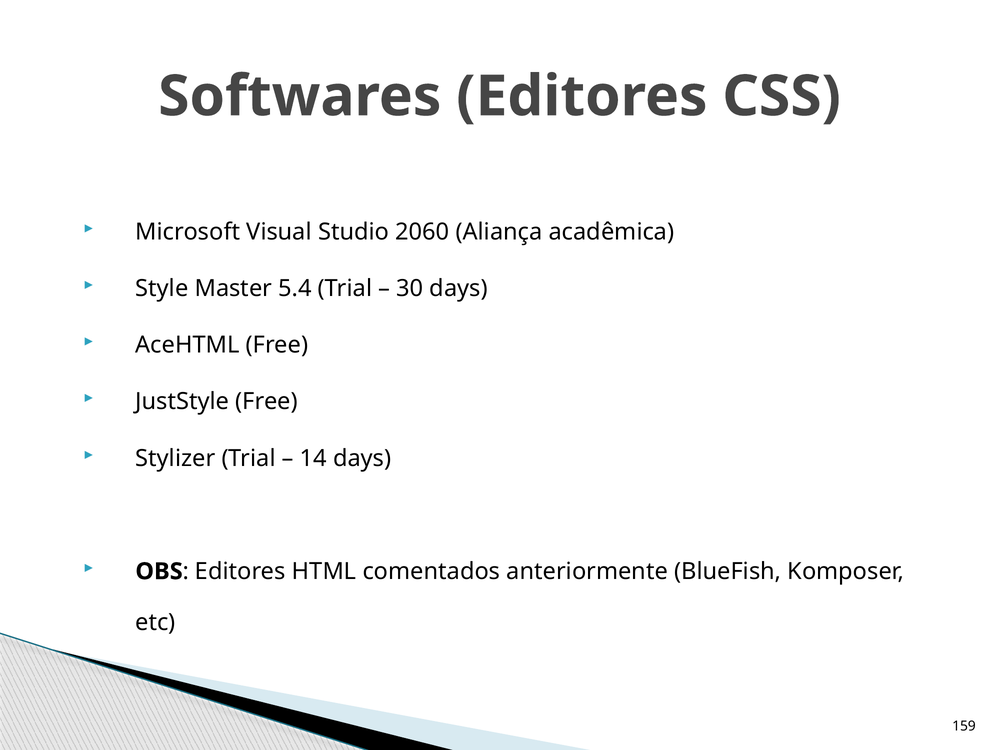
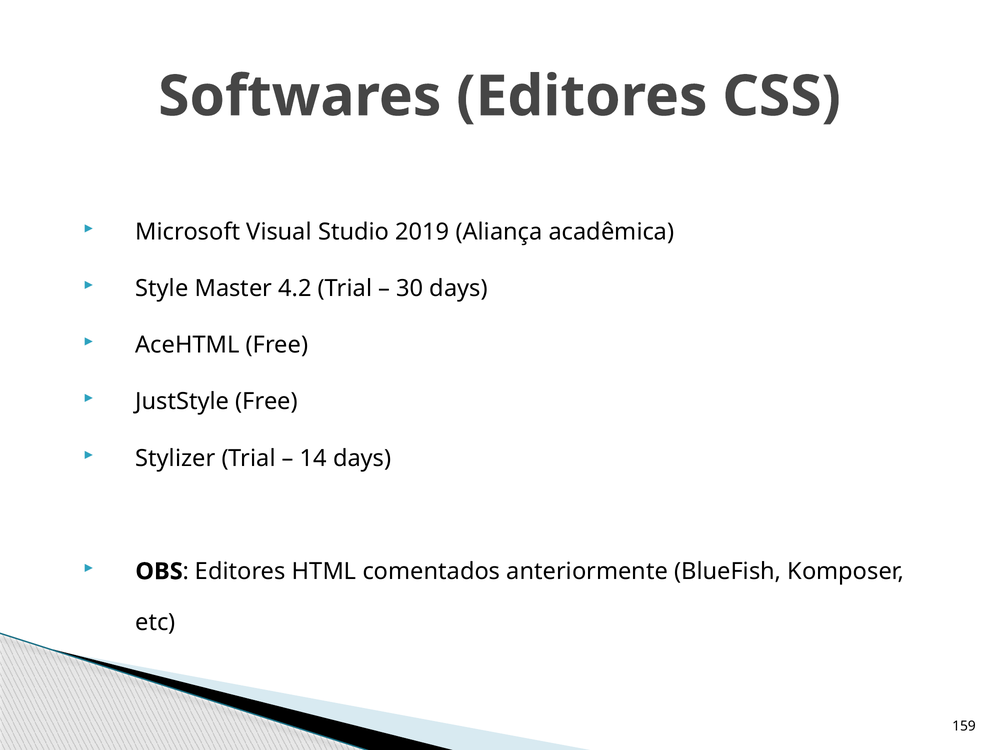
2060: 2060 -> 2019 (422, 232)
5.4: 5.4 -> 4.2 (295, 289)
